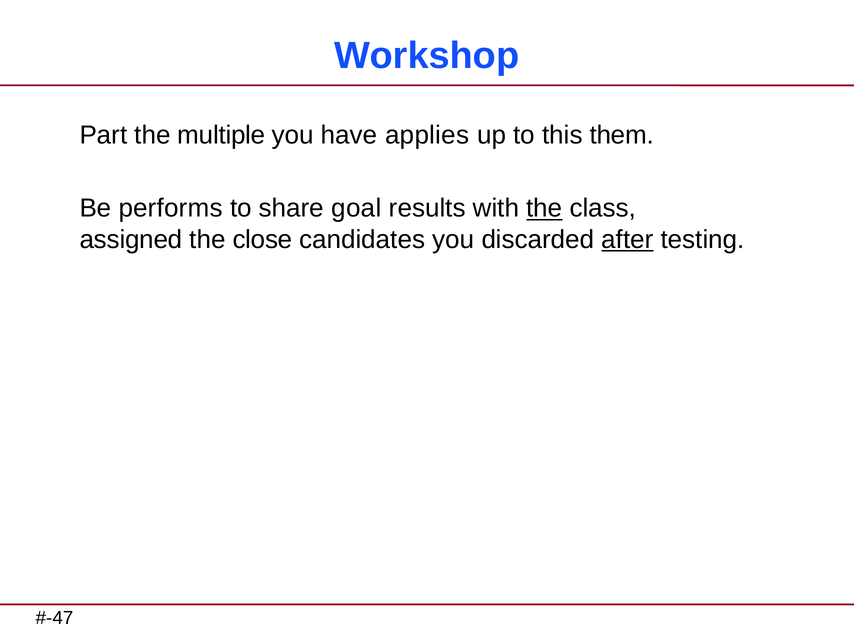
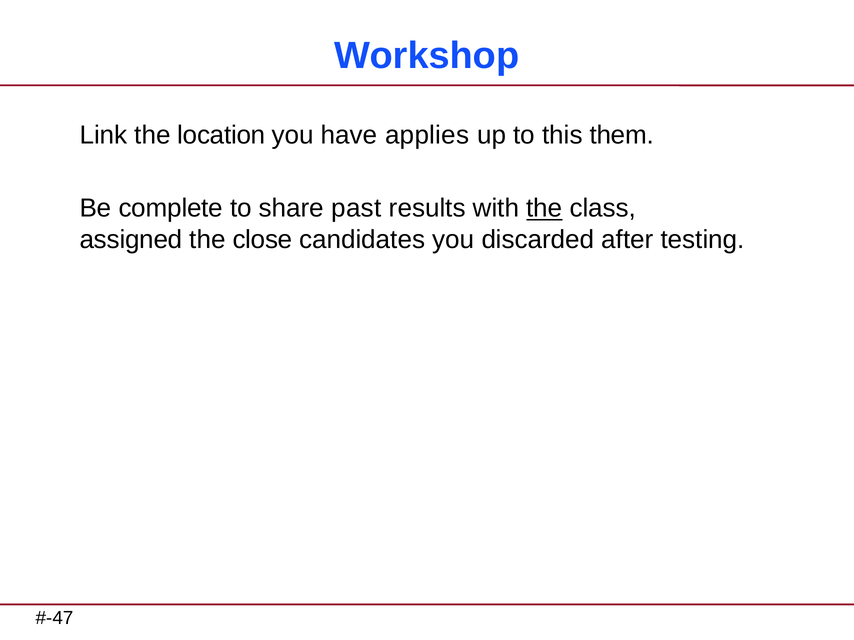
Part: Part -> Link (103, 135)
multiple: multiple -> location (221, 135)
performs: performs -> complete (171, 209)
goal: goal -> past (356, 209)
after underline: present -> none (627, 240)
